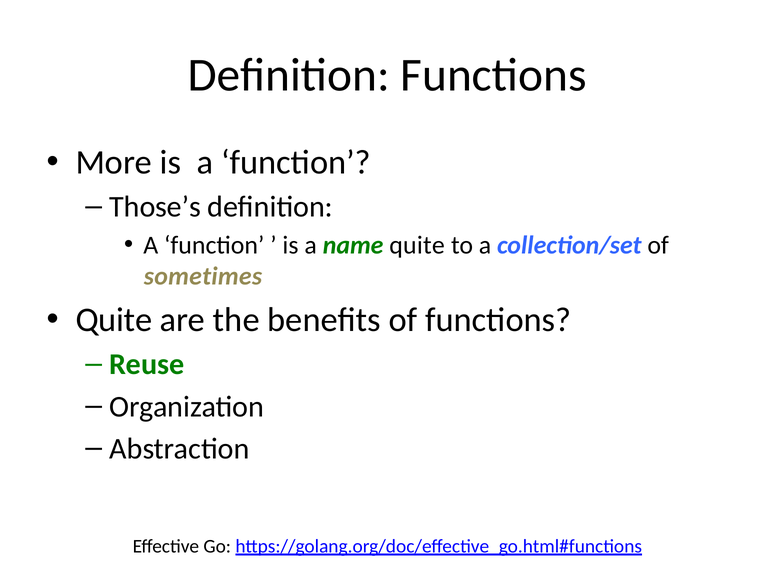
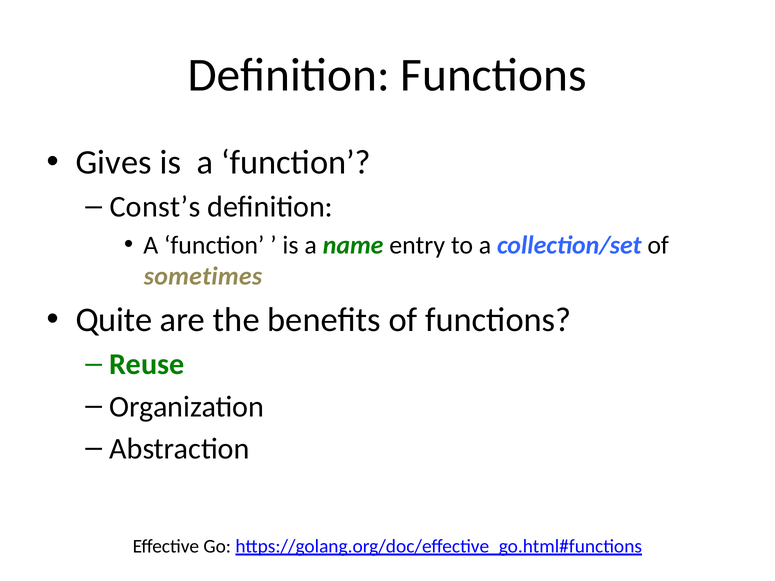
More: More -> Gives (114, 163)
Those’s: Those’s -> Const’s (155, 207)
name quite: quite -> entry (417, 245)
